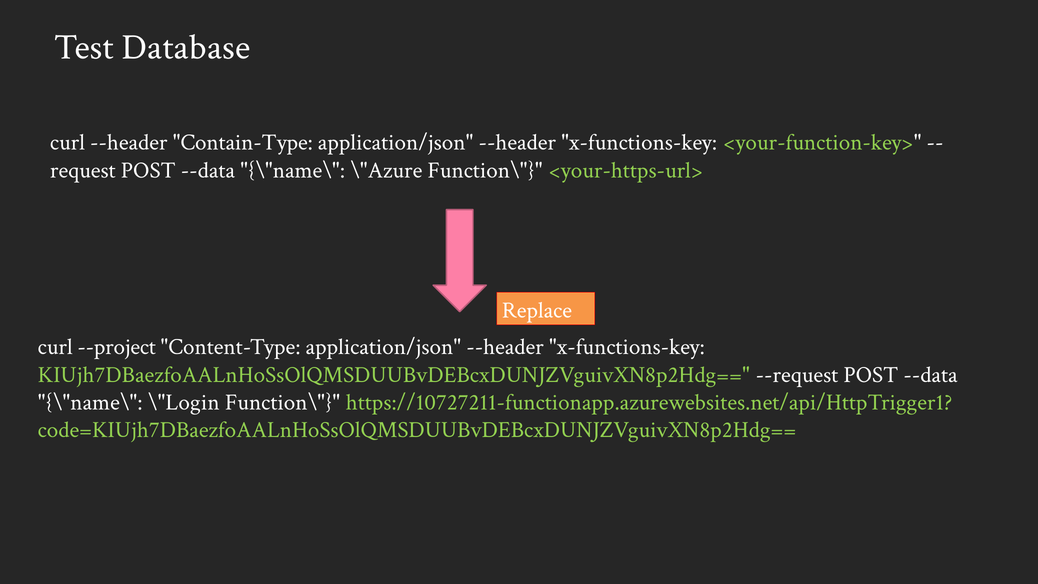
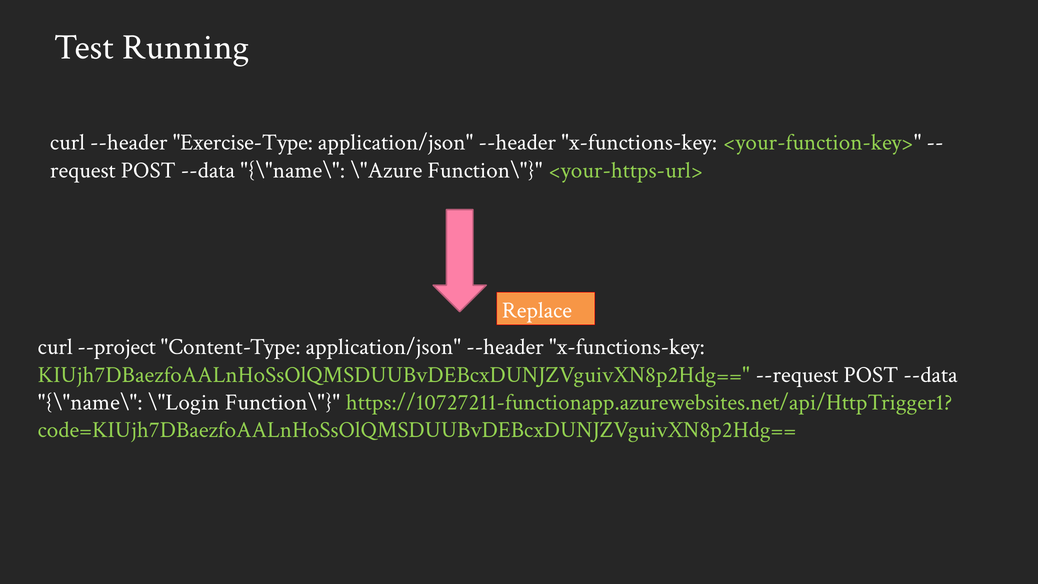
Database: Database -> Running (186, 47)
Contain-Type: Contain-Type -> Exercise-Type (243, 142)
